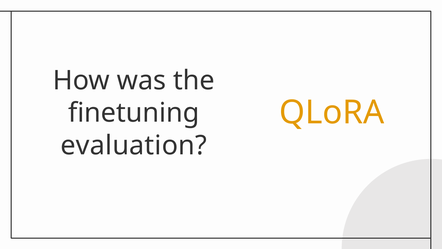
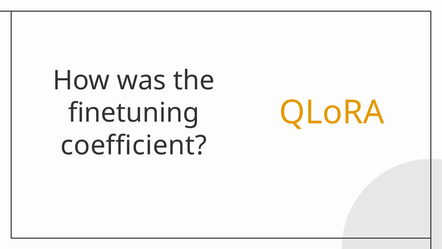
evaluation: evaluation -> coefficient (134, 145)
